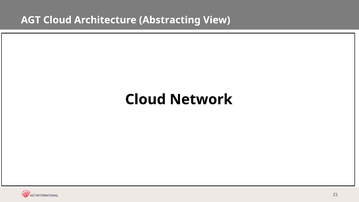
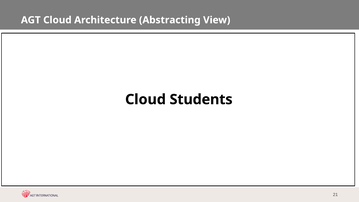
Network: Network -> Students (201, 99)
